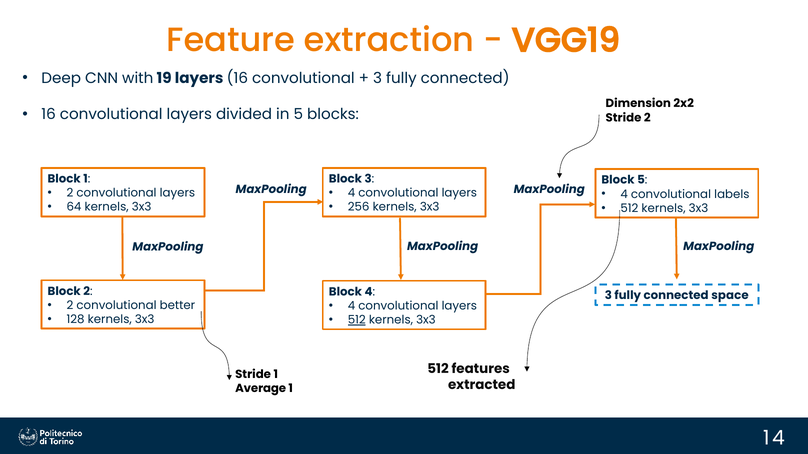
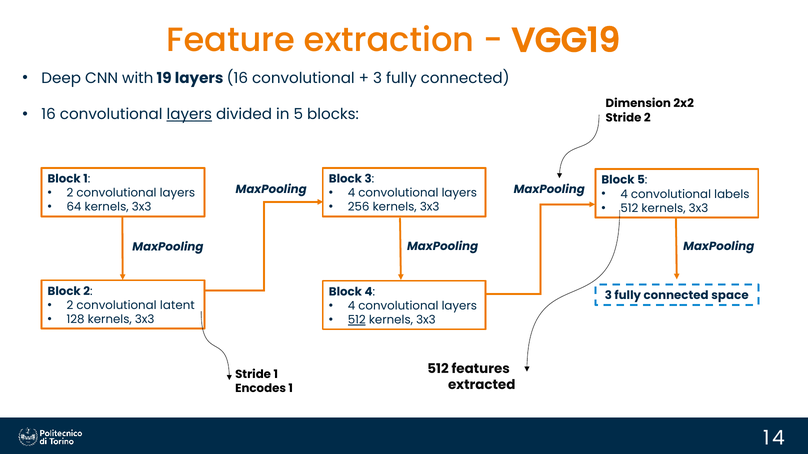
layers underline: none -> present (189, 115)
better: better -> latent (177, 306)
Average: Average -> Encodes (261, 389)
